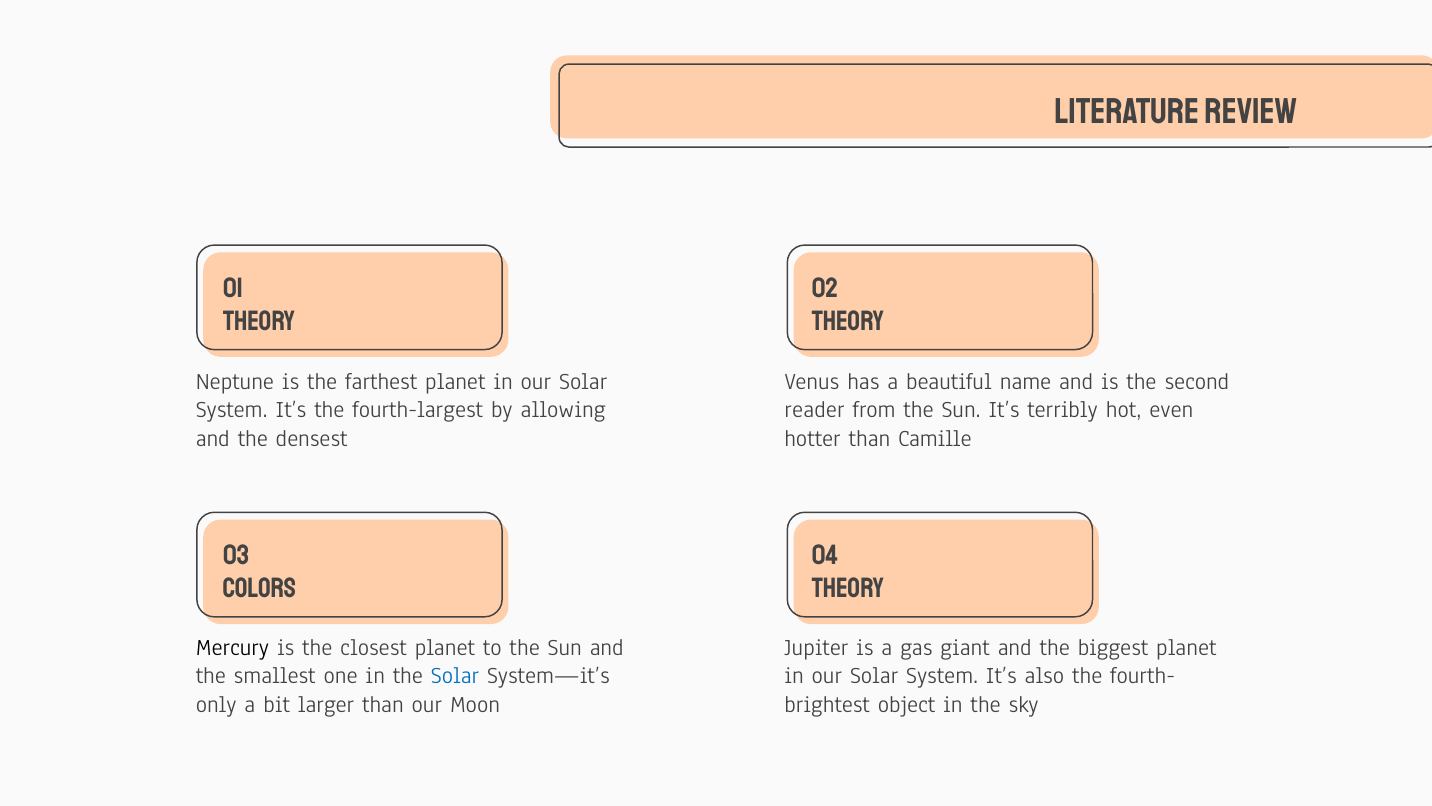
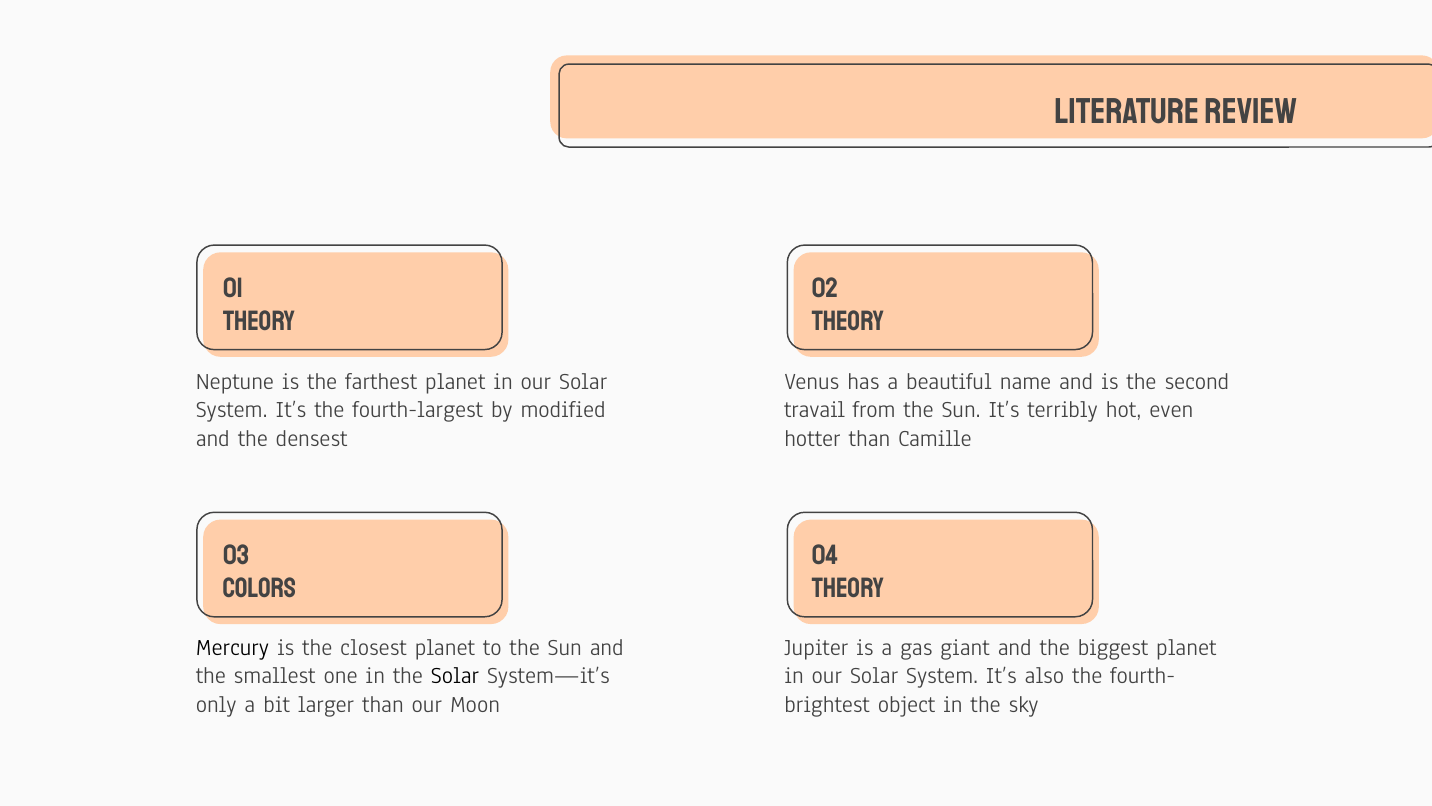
allowing: allowing -> modified (563, 410)
reader: reader -> travail (815, 410)
Solar colour: blue -> black (455, 676)
